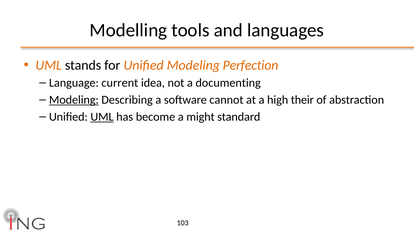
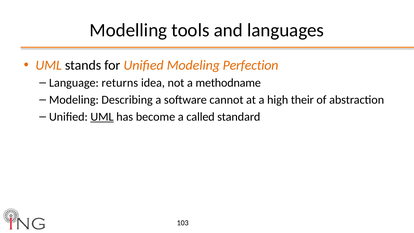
current: current -> returns (120, 83)
documenting: documenting -> methodname (228, 83)
Modeling underline: present -> none (74, 100)
might: might -> called (201, 117)
